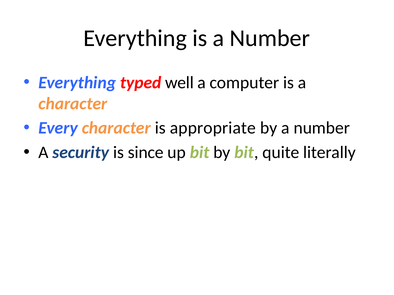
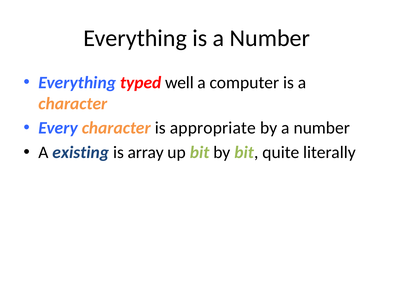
security: security -> existing (81, 153)
since: since -> array (146, 153)
